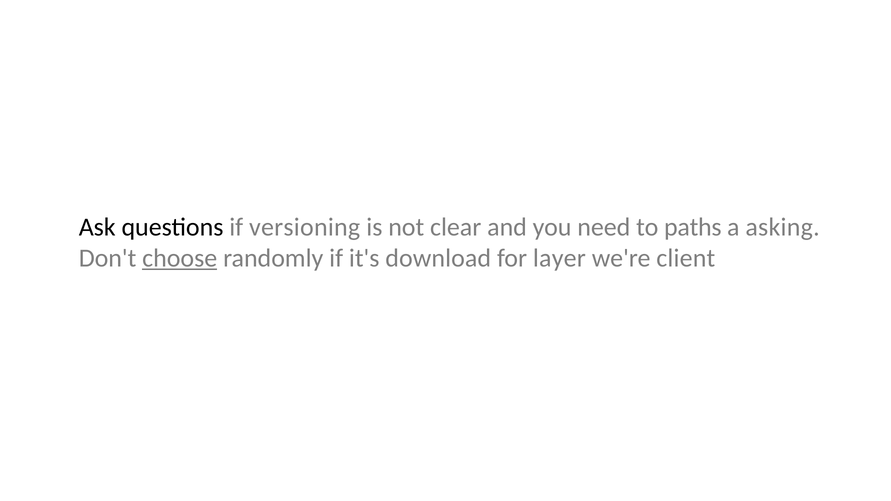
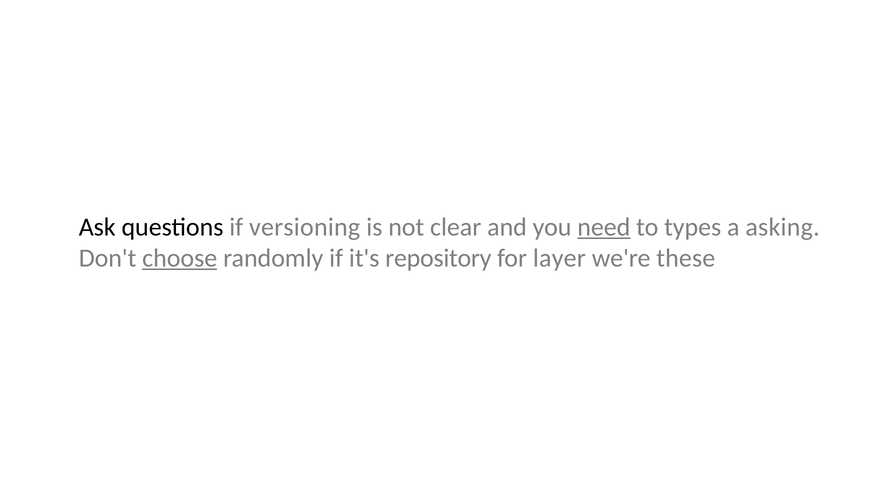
need underline: none -> present (604, 227)
paths: paths -> types (693, 227)
download: download -> repository (438, 258)
client: client -> these (686, 258)
